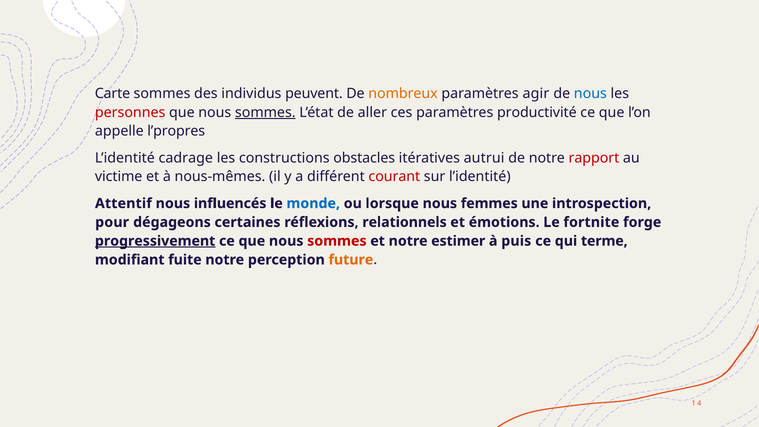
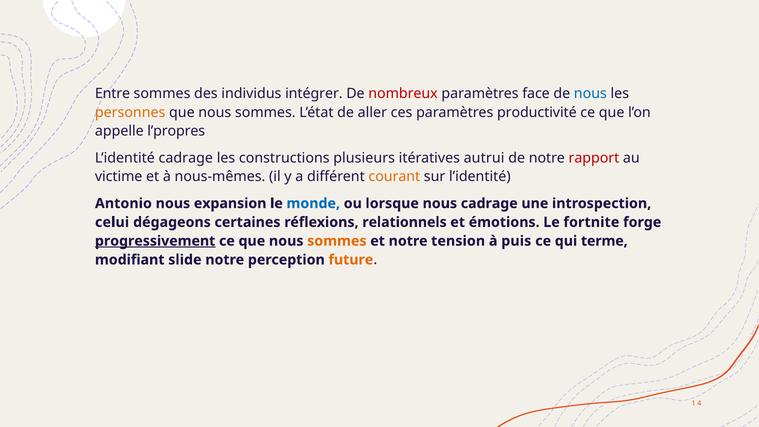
Carte: Carte -> Entre (112, 94)
peuvent: peuvent -> intégrer (314, 94)
nombreux colour: orange -> red (403, 94)
agir: agir -> face (536, 94)
personnes colour: red -> orange (130, 112)
sommes underline: present -> none (265, 112)
obstacles: obstacles -> plusieurs (364, 158)
courant colour: red -> orange (394, 177)
Attentif: Attentif -> Antonio (123, 203)
influencés: influencés -> expansion (230, 203)
nous femmes: femmes -> cadrage (489, 203)
pour: pour -> celui (112, 222)
sommes colour: red -> orange (337, 241)
estimer: estimer -> tension (458, 241)
fuite: fuite -> slide (185, 260)
